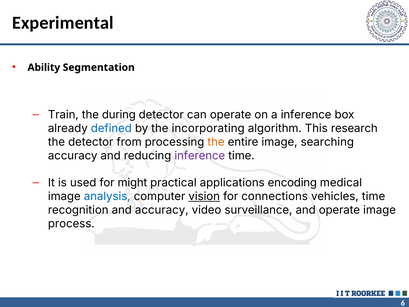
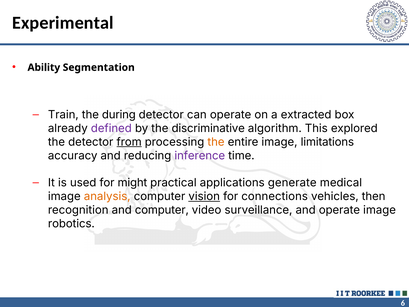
a inference: inference -> extracted (306, 115)
defined colour: blue -> purple (111, 128)
incorporating: incorporating -> discriminative (208, 128)
research: research -> explored (354, 128)
from underline: none -> present (129, 142)
searching: searching -> limitations (327, 142)
encoding: encoding -> generate (292, 183)
analysis colour: blue -> orange (107, 196)
vehicles time: time -> then (374, 196)
and accuracy: accuracy -> computer (162, 210)
process: process -> robotics (71, 224)
